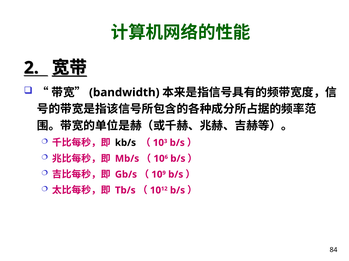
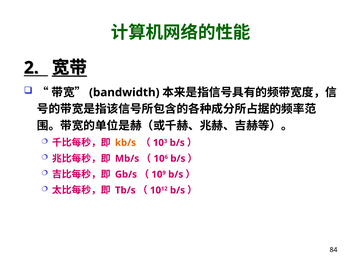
kb/s colour: black -> orange (125, 143)
